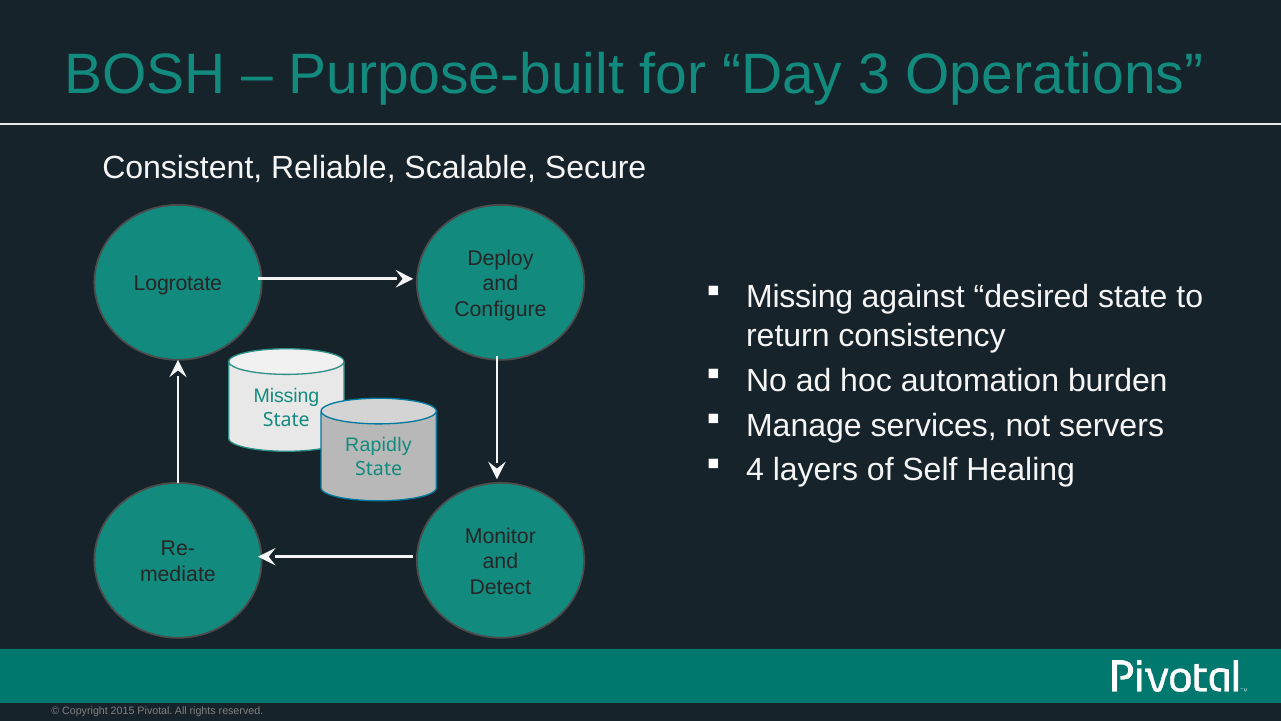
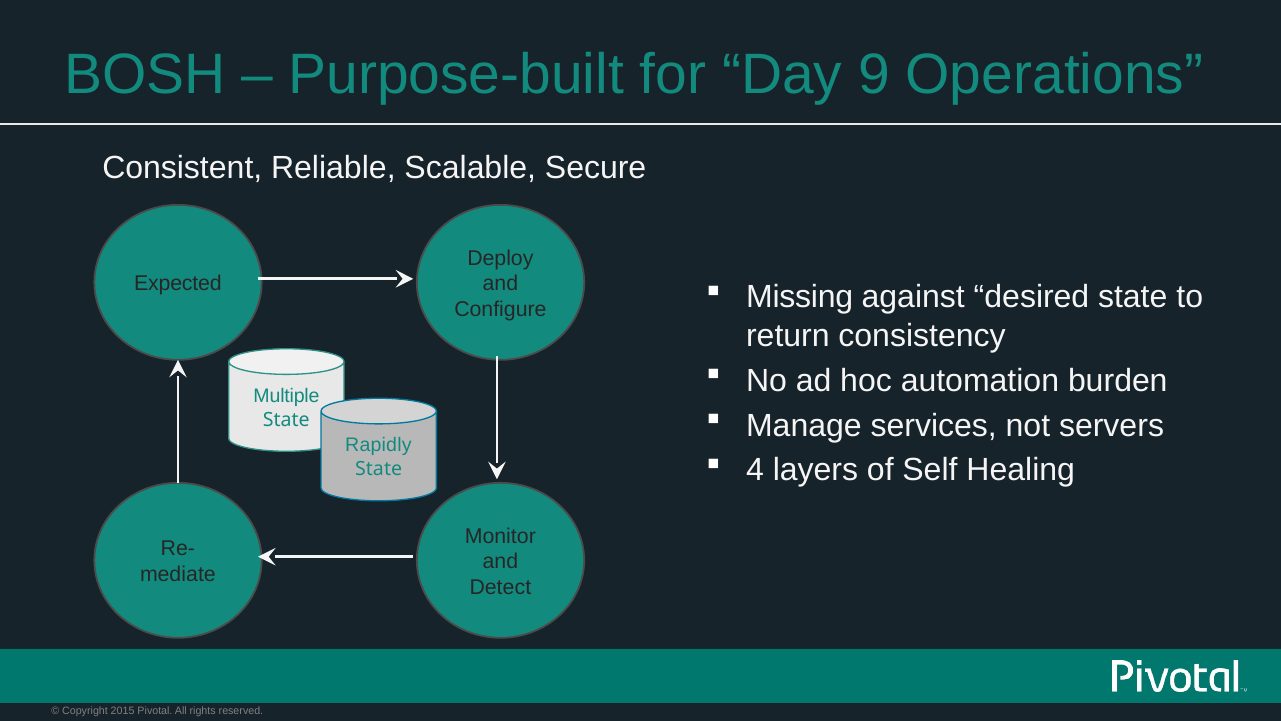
3: 3 -> 9 (874, 74)
Logrotate: Logrotate -> Expected (178, 284)
Missing: Missing -> Multiple (287, 396)
